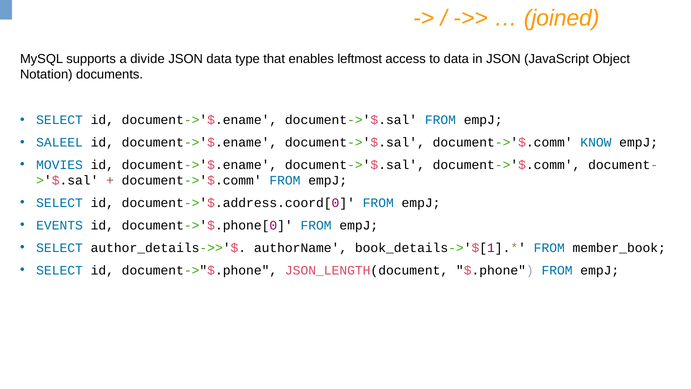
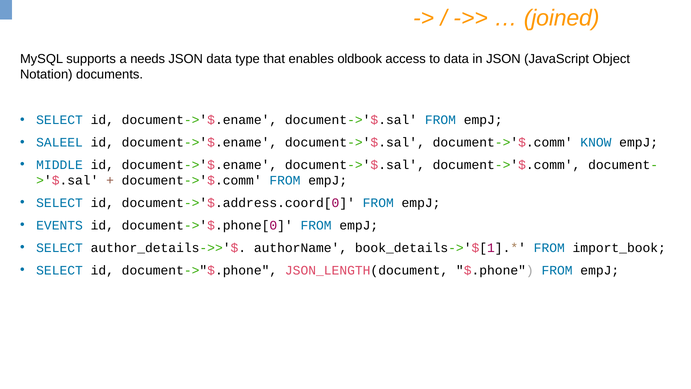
divide: divide -> needs (148, 59)
leftmost: leftmost -> oldbook (360, 59)
MOVIES: MOVIES -> MIDDLE (60, 165)
member_book: member_book -> import_book (619, 248)
